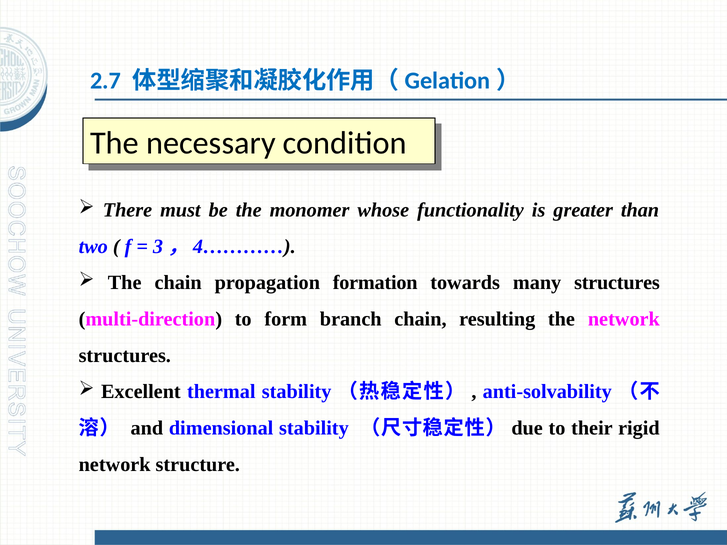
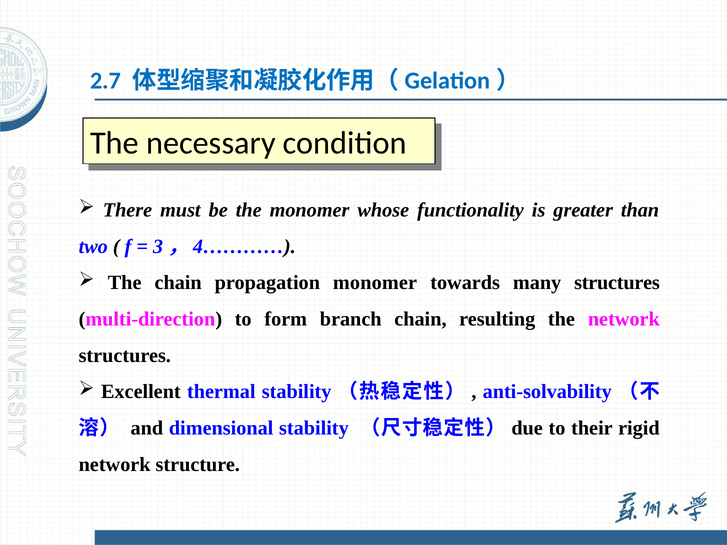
propagation formation: formation -> monomer (375, 283)
